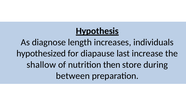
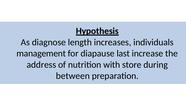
hypothesized: hypothesized -> management (41, 53)
shallow: shallow -> address (41, 64)
then: then -> with (112, 64)
